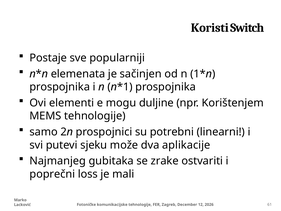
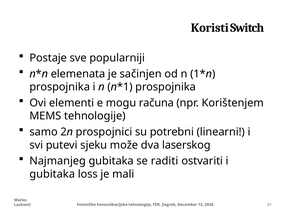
duljine: duljine -> računa (156, 103)
aplikacije: aplikacije -> laserskog (186, 145)
zrake: zrake -> raditi (165, 161)
poprečni: poprečni -> gubitaka (52, 174)
